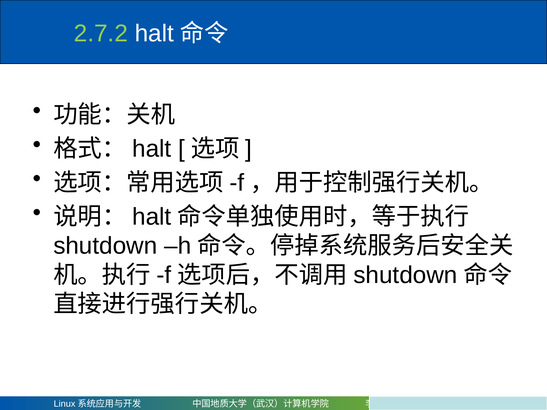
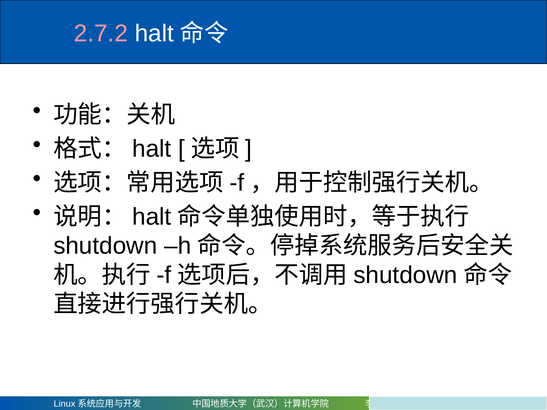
2.7.2 colour: light green -> pink (101, 34)
